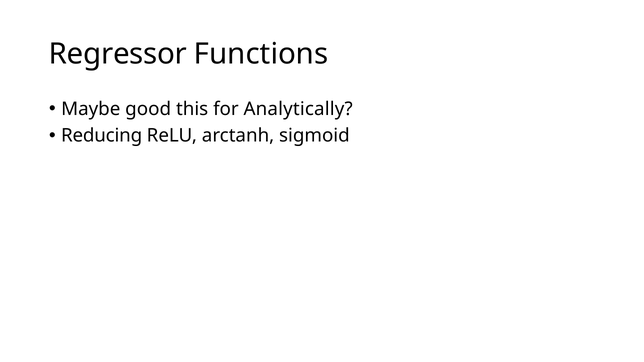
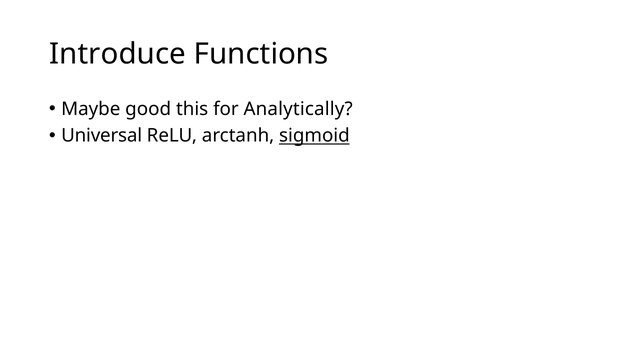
Regressor: Regressor -> Introduce (118, 54)
Reducing: Reducing -> Universal (102, 136)
sigmoid underline: none -> present (314, 136)
